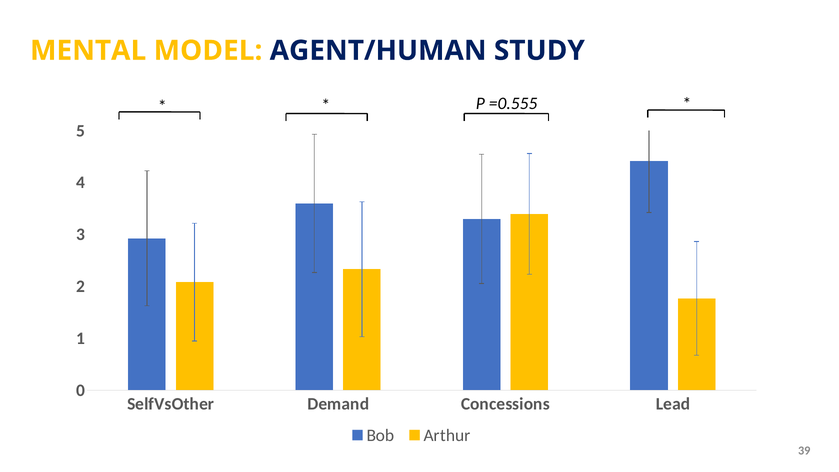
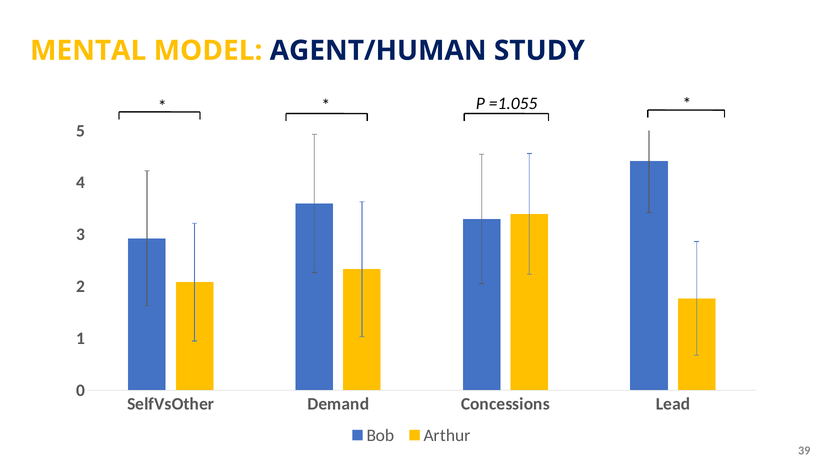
=0.555: =0.555 -> =1.055 (513, 104)
